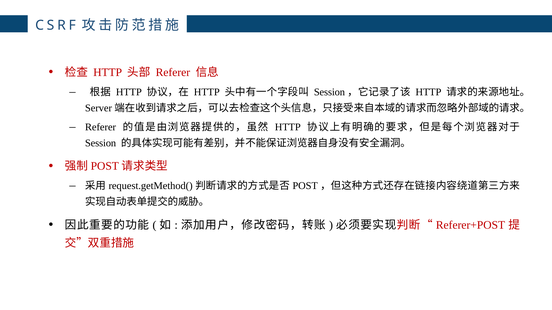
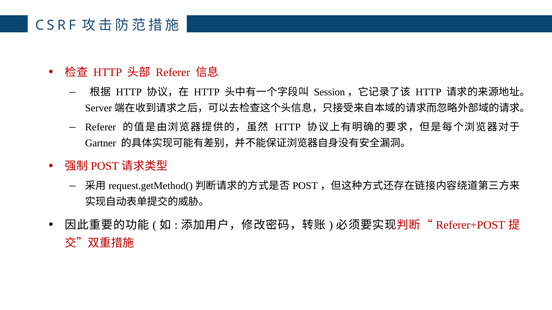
Session: Session -> Gartner (101, 143)
